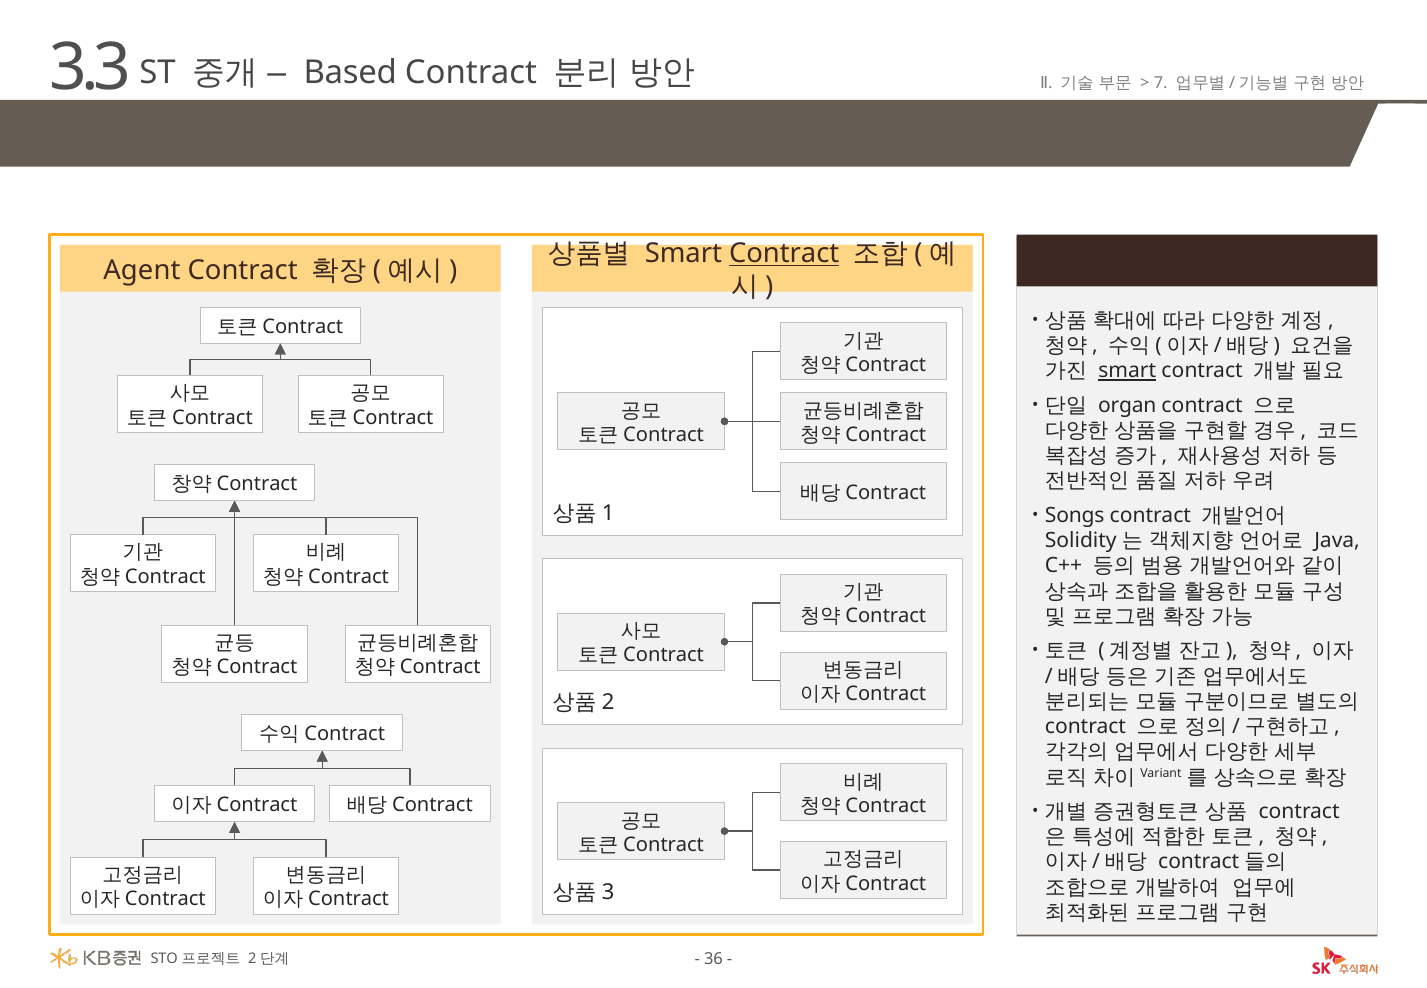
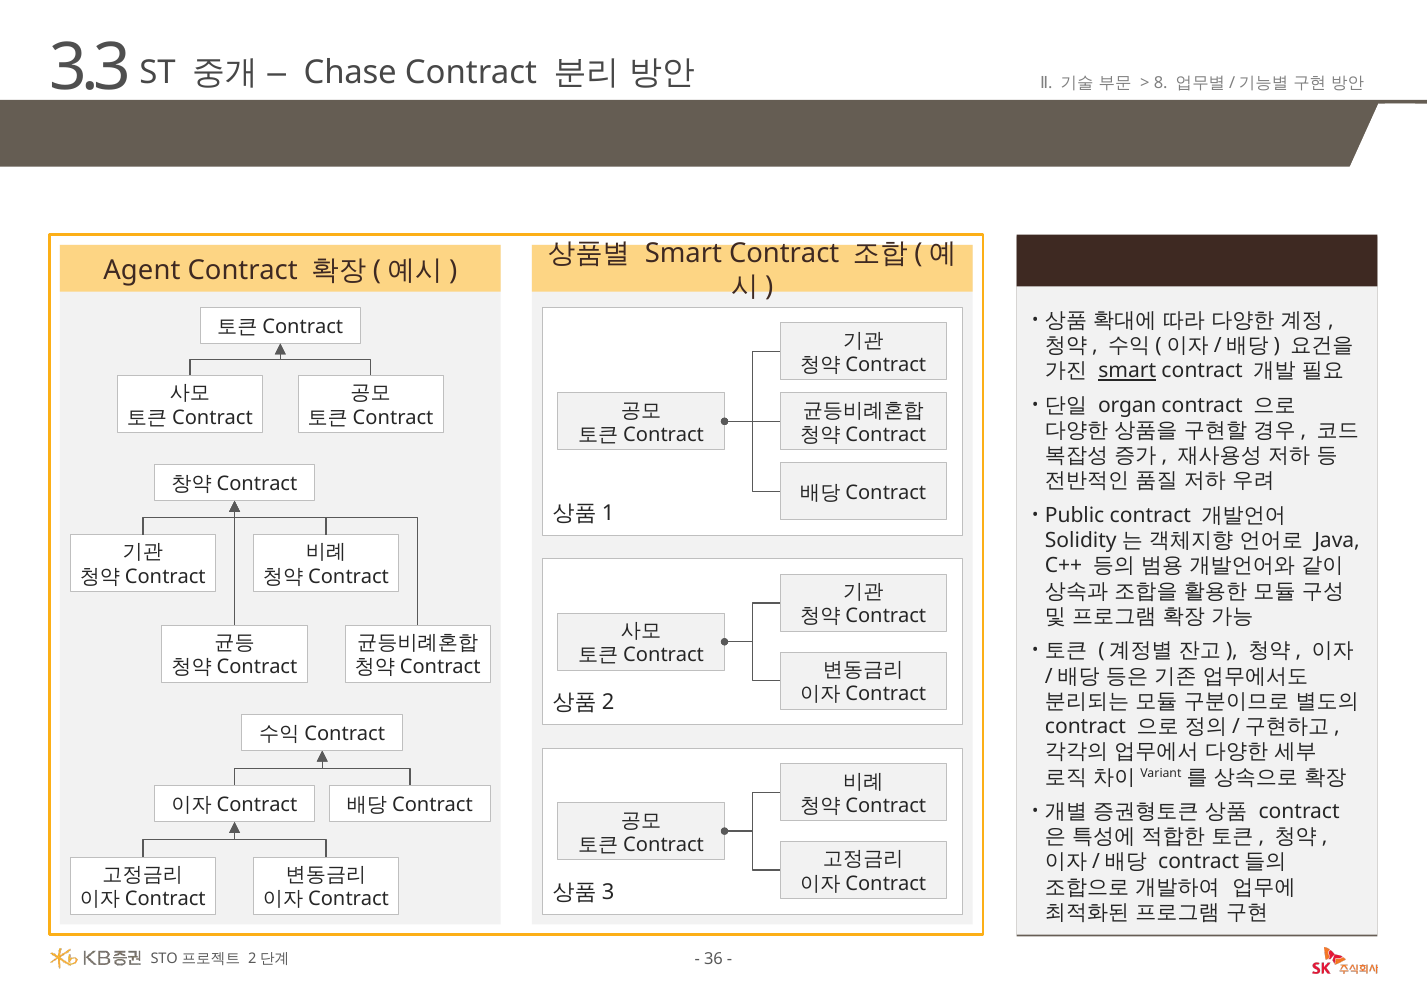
Based: Based -> Chase (350, 73)
7: 7 -> 8 (1161, 83)
Contract underline: present -> none (784, 254)
Songs: Songs -> Public (1075, 515)
